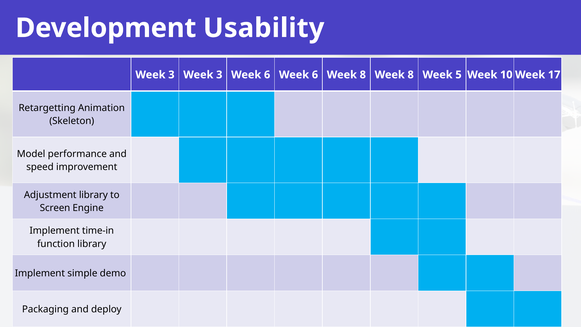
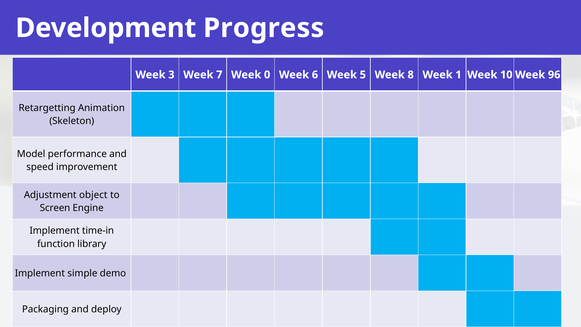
Usability: Usability -> Progress (264, 28)
3 Week 3: 3 -> 7 (219, 75)
6: 6 -> 0 (267, 75)
6 Week 8: 8 -> 5 (363, 75)
5: 5 -> 1 (459, 75)
17: 17 -> 96 (554, 75)
Adjustment library: library -> object (93, 195)
